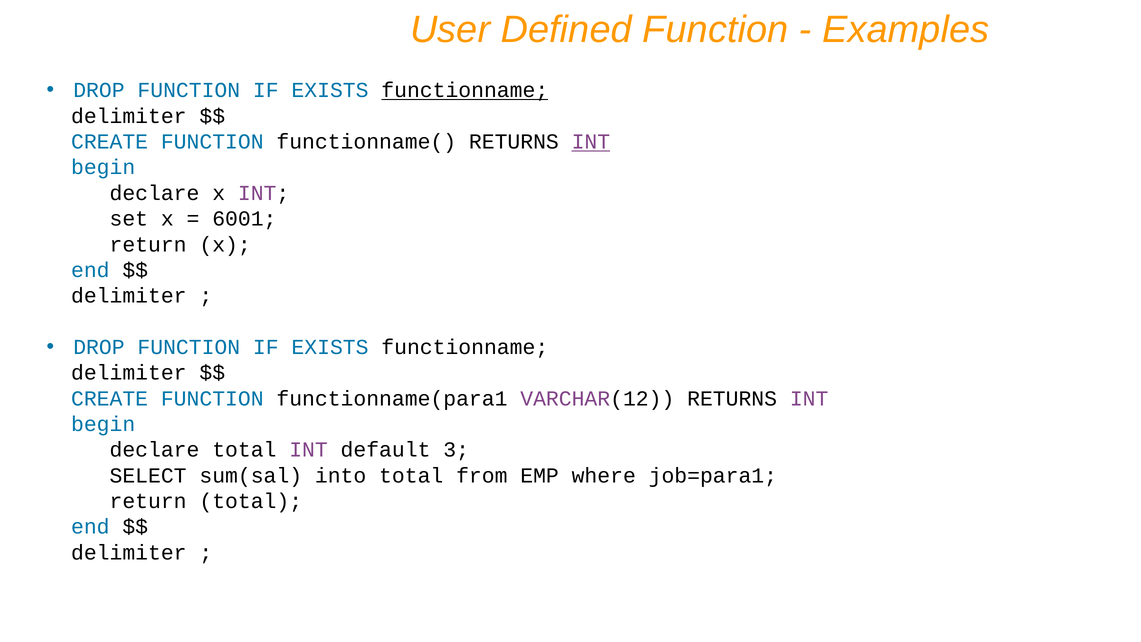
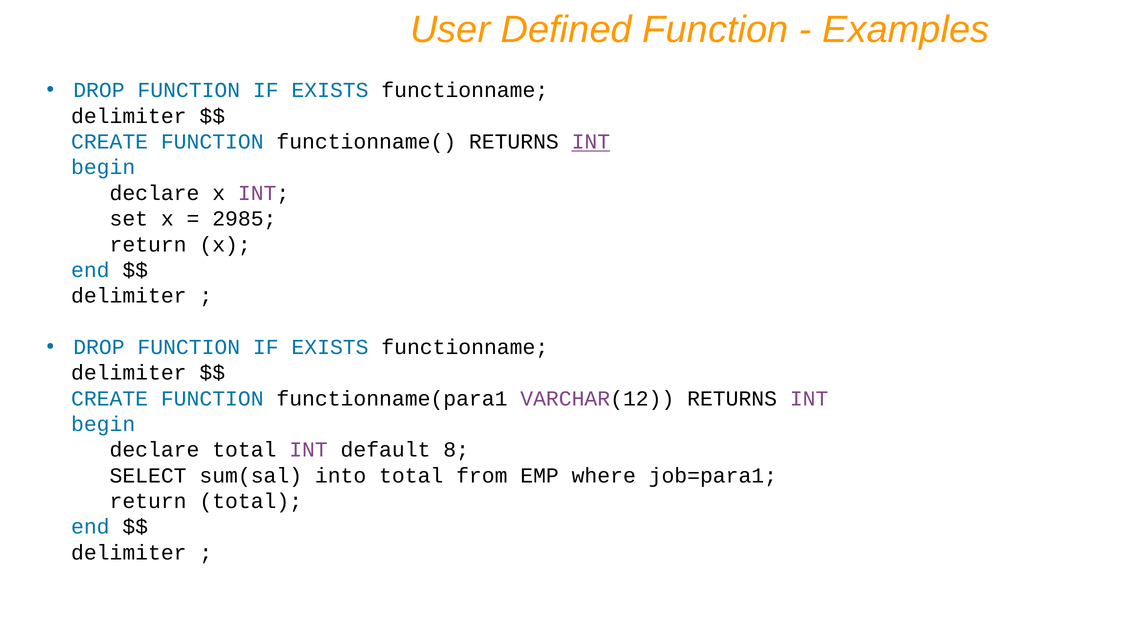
functionname underline: present -> none (465, 90)
6001: 6001 -> 2985 (244, 219)
3: 3 -> 8 (456, 450)
